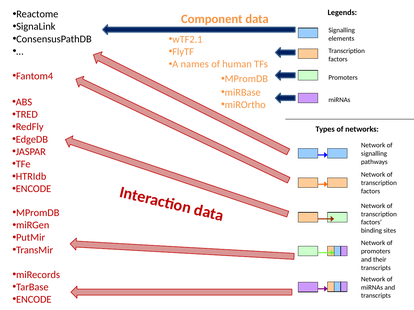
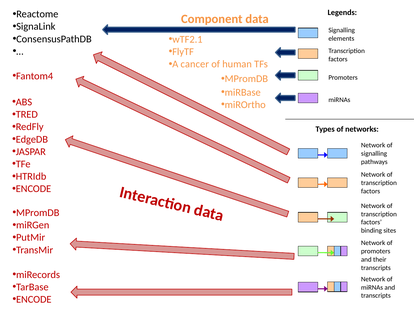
names: names -> cancer (195, 64)
